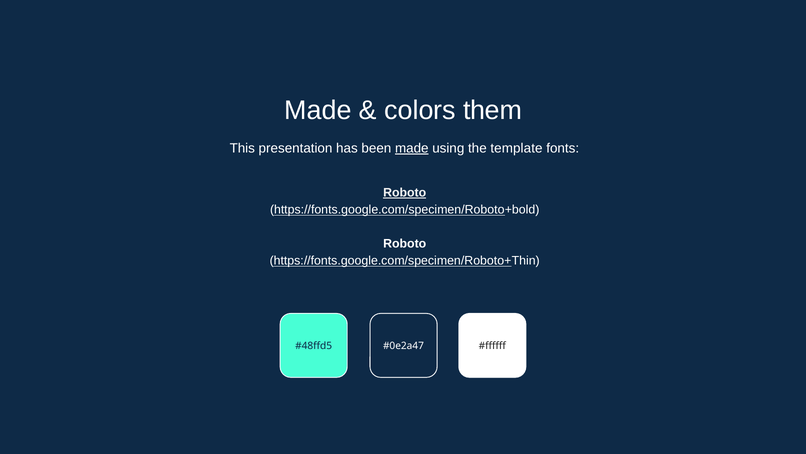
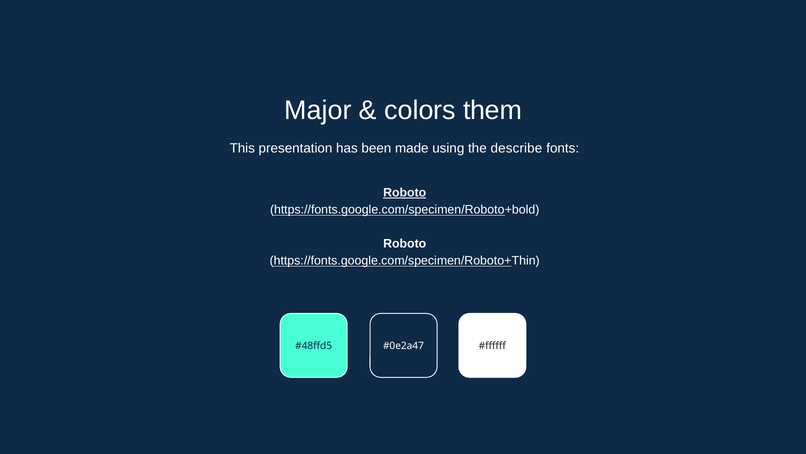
Made: Made -> Major (318, 110)
made underline: present -> none (412, 148)
template: template -> describe (516, 148)
